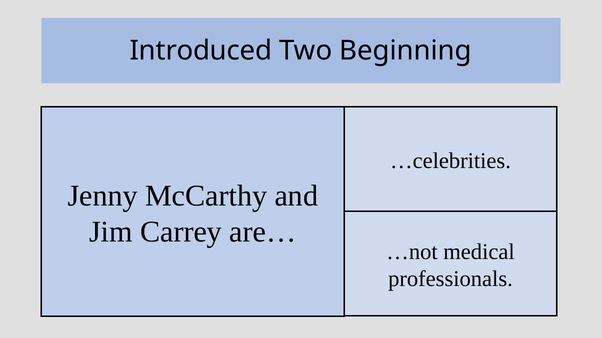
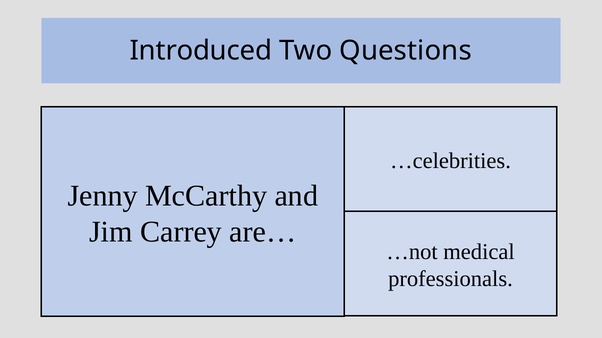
Beginning: Beginning -> Questions (406, 51)
